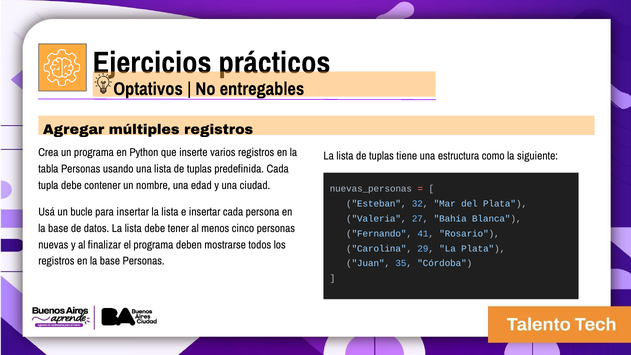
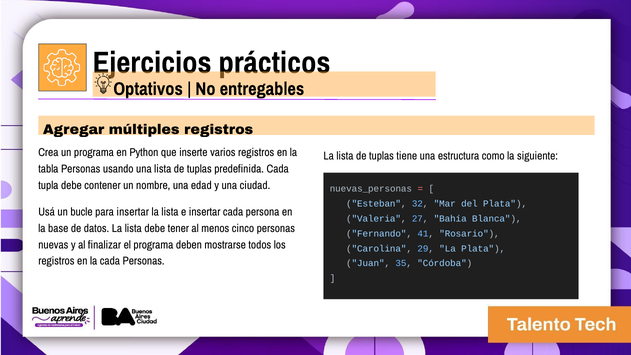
registros en la base: base -> cada (110, 261)
